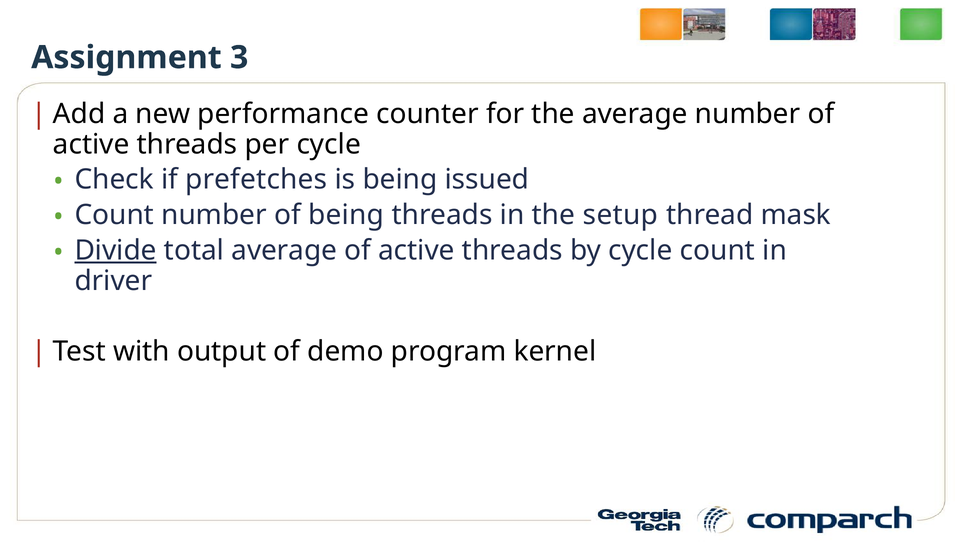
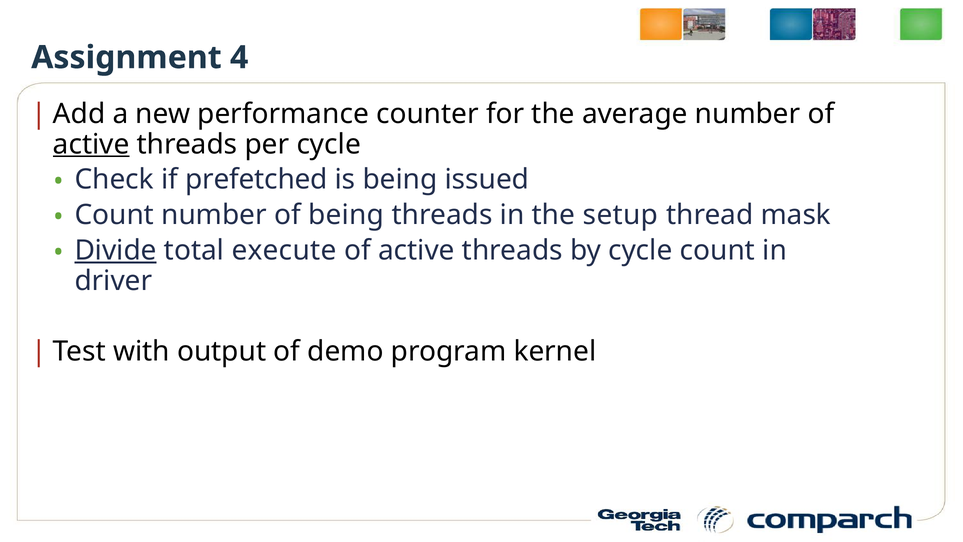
3: 3 -> 4 (239, 58)
active underline: none -> present (91, 144)
prefetches: prefetches -> prefetched (256, 180)
total average: average -> execute (284, 250)
